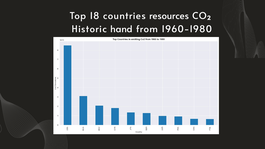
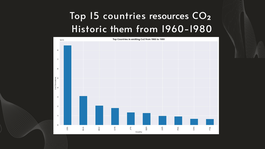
18: 18 -> 15 (95, 16)
hand: hand -> them (121, 29)
